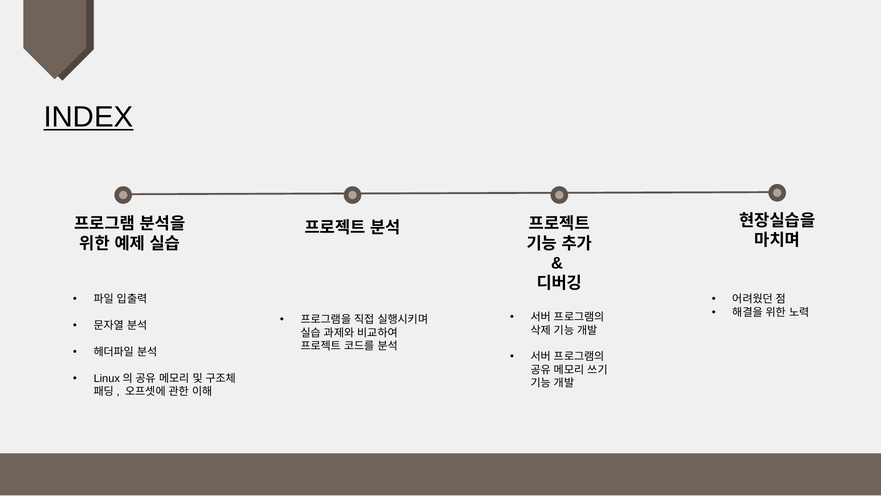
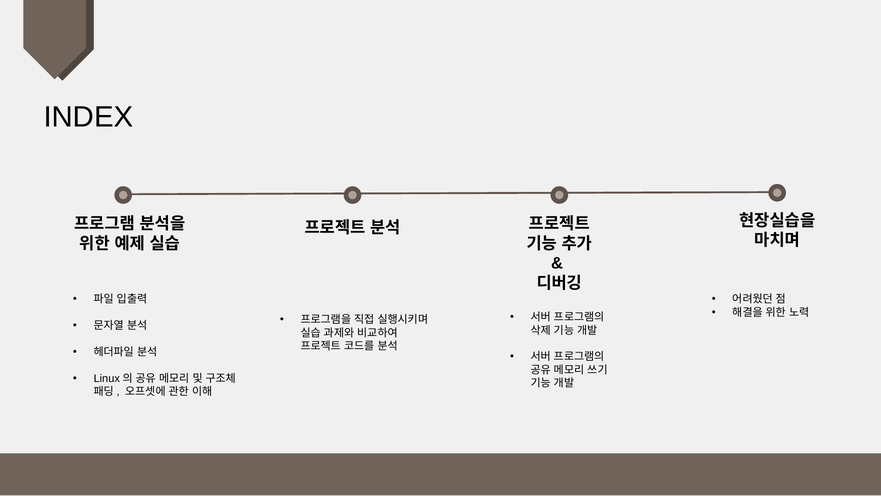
INDEX underline: present -> none (88, 117)
